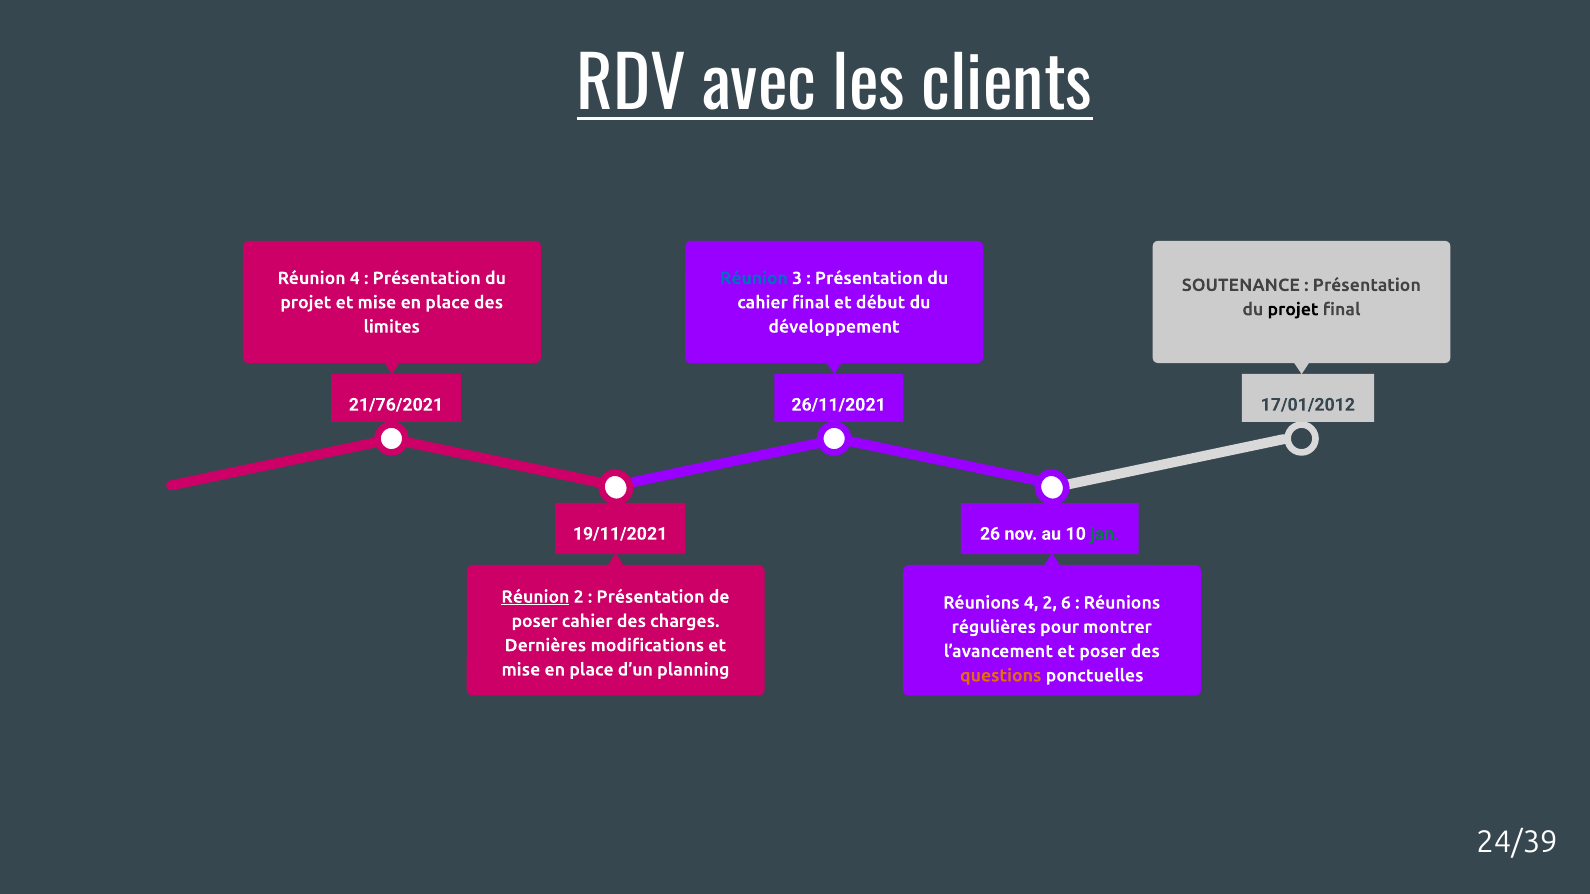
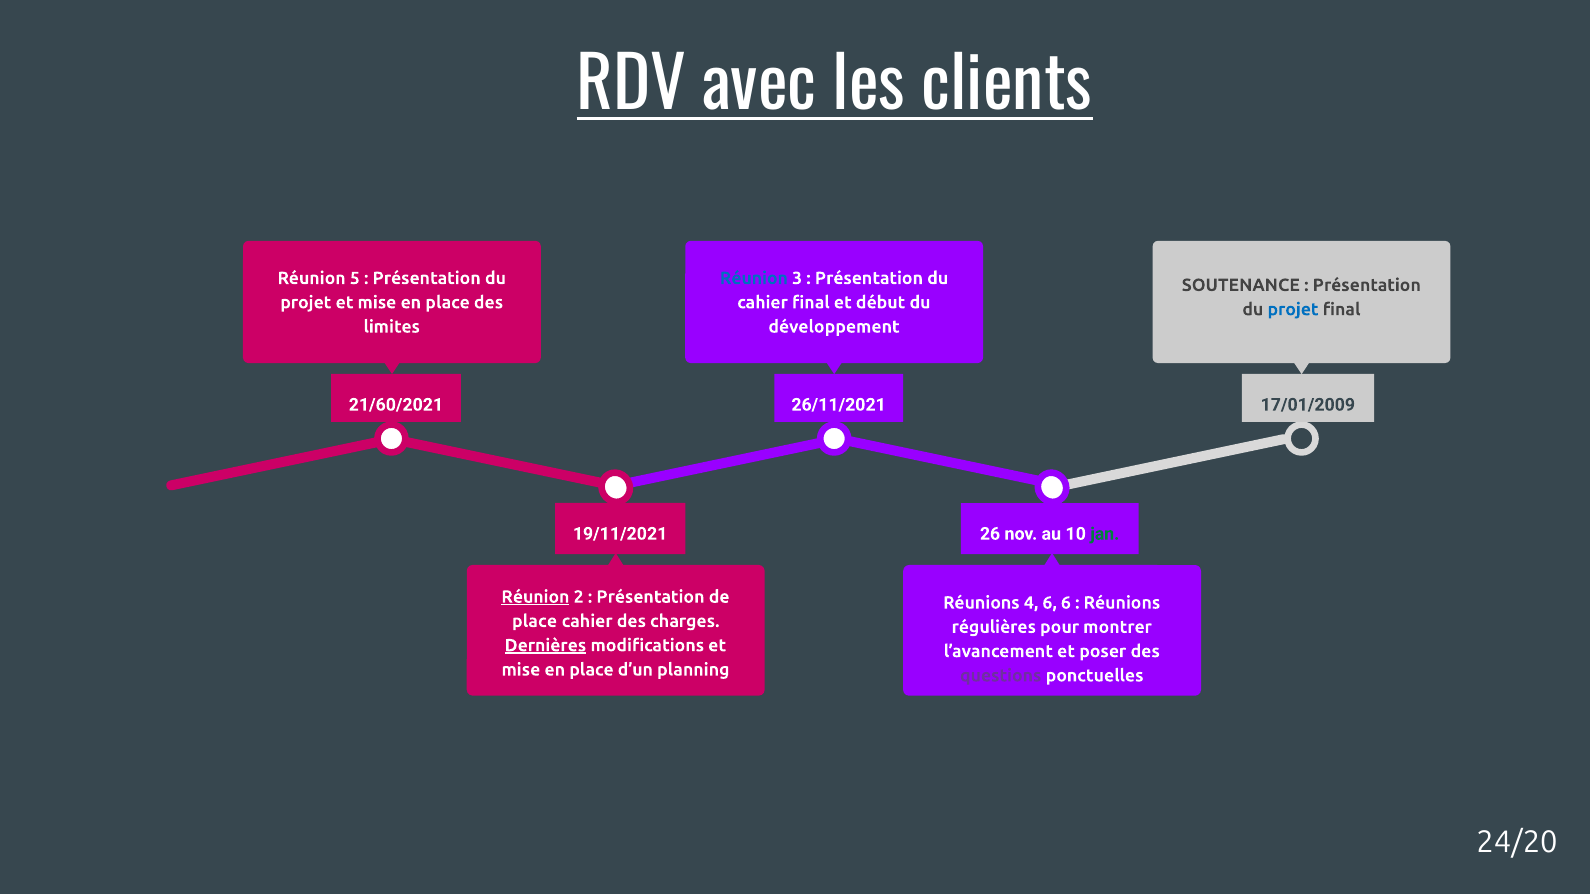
Réunion 4: 4 -> 5 (355, 278)
projet colour: black -> blue (1293, 310)
21/76/2021: 21/76/2021 -> 21/60/2021 (396, 405)
17/01/2012: 17/01/2012 -> 17/01/2009 (1308, 405)
4 2: 2 -> 6 (1050, 603)
poser: poser -> place (535, 621)
Dernières underline: none -> present (545, 646)
questions colour: orange -> purple (1001, 676)
24/39: 24/39 -> 24/20 (1517, 842)
